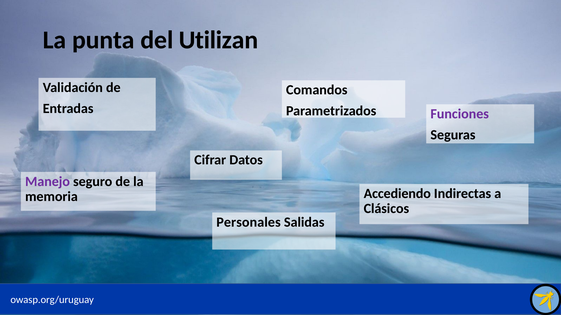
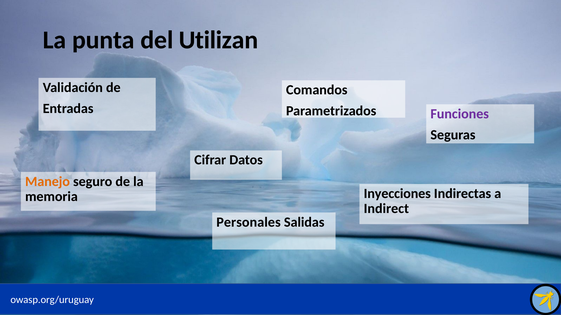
Manejo colour: purple -> orange (48, 182)
Accediendo: Accediendo -> Inyecciones (397, 194)
Clásicos: Clásicos -> Indirect (386, 209)
